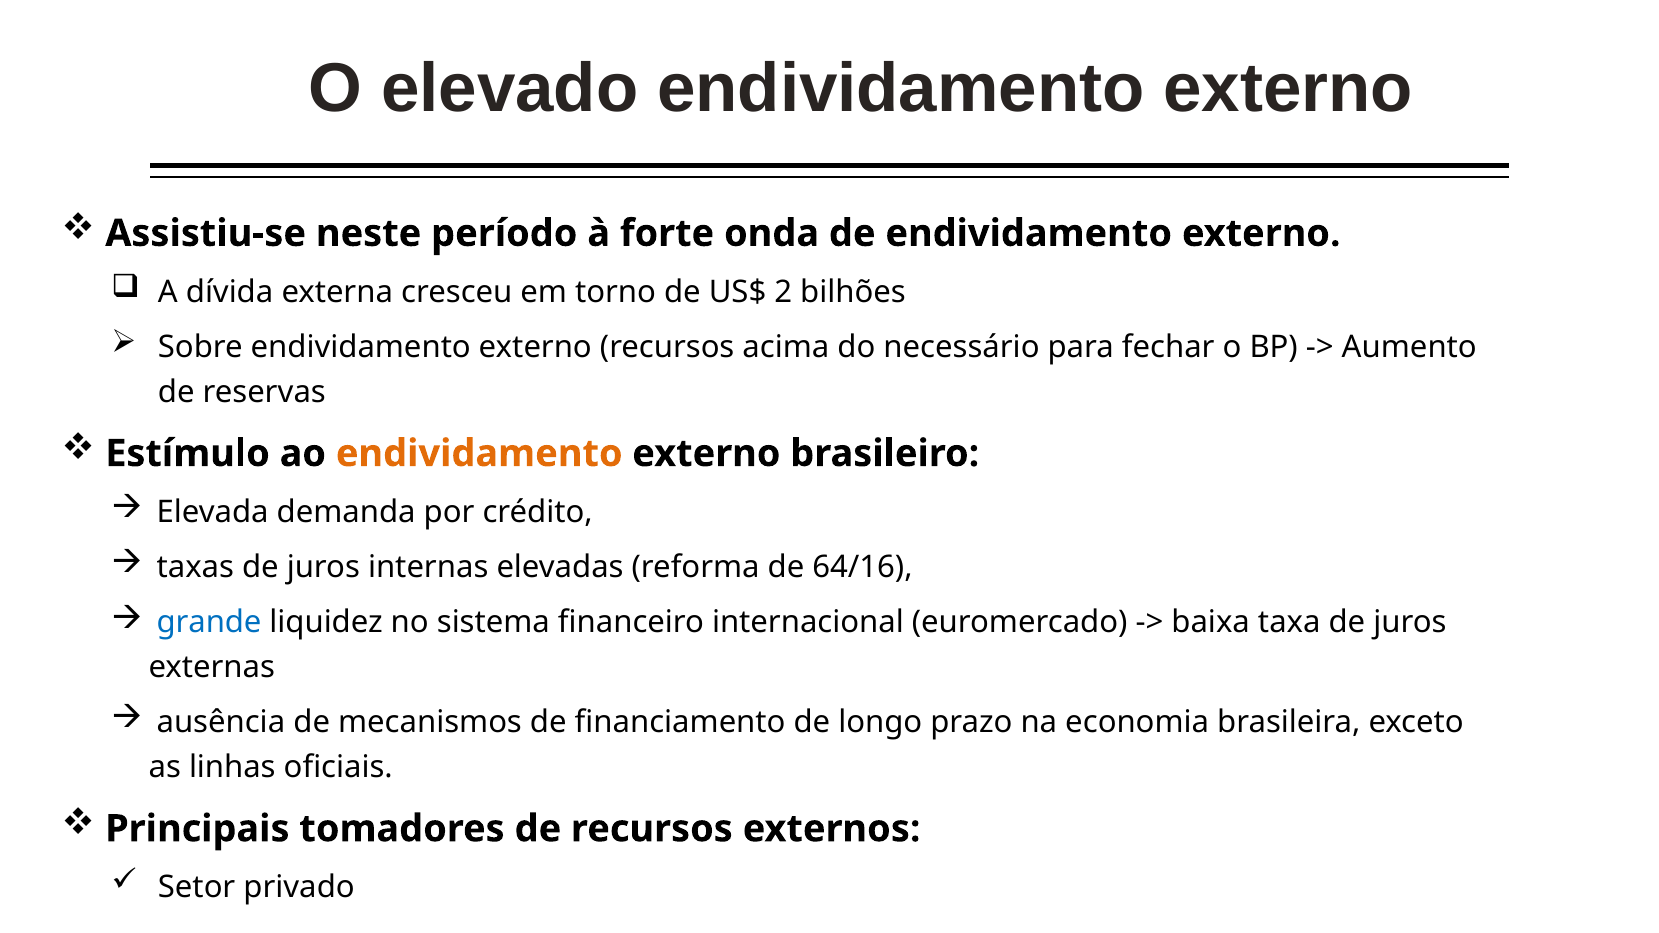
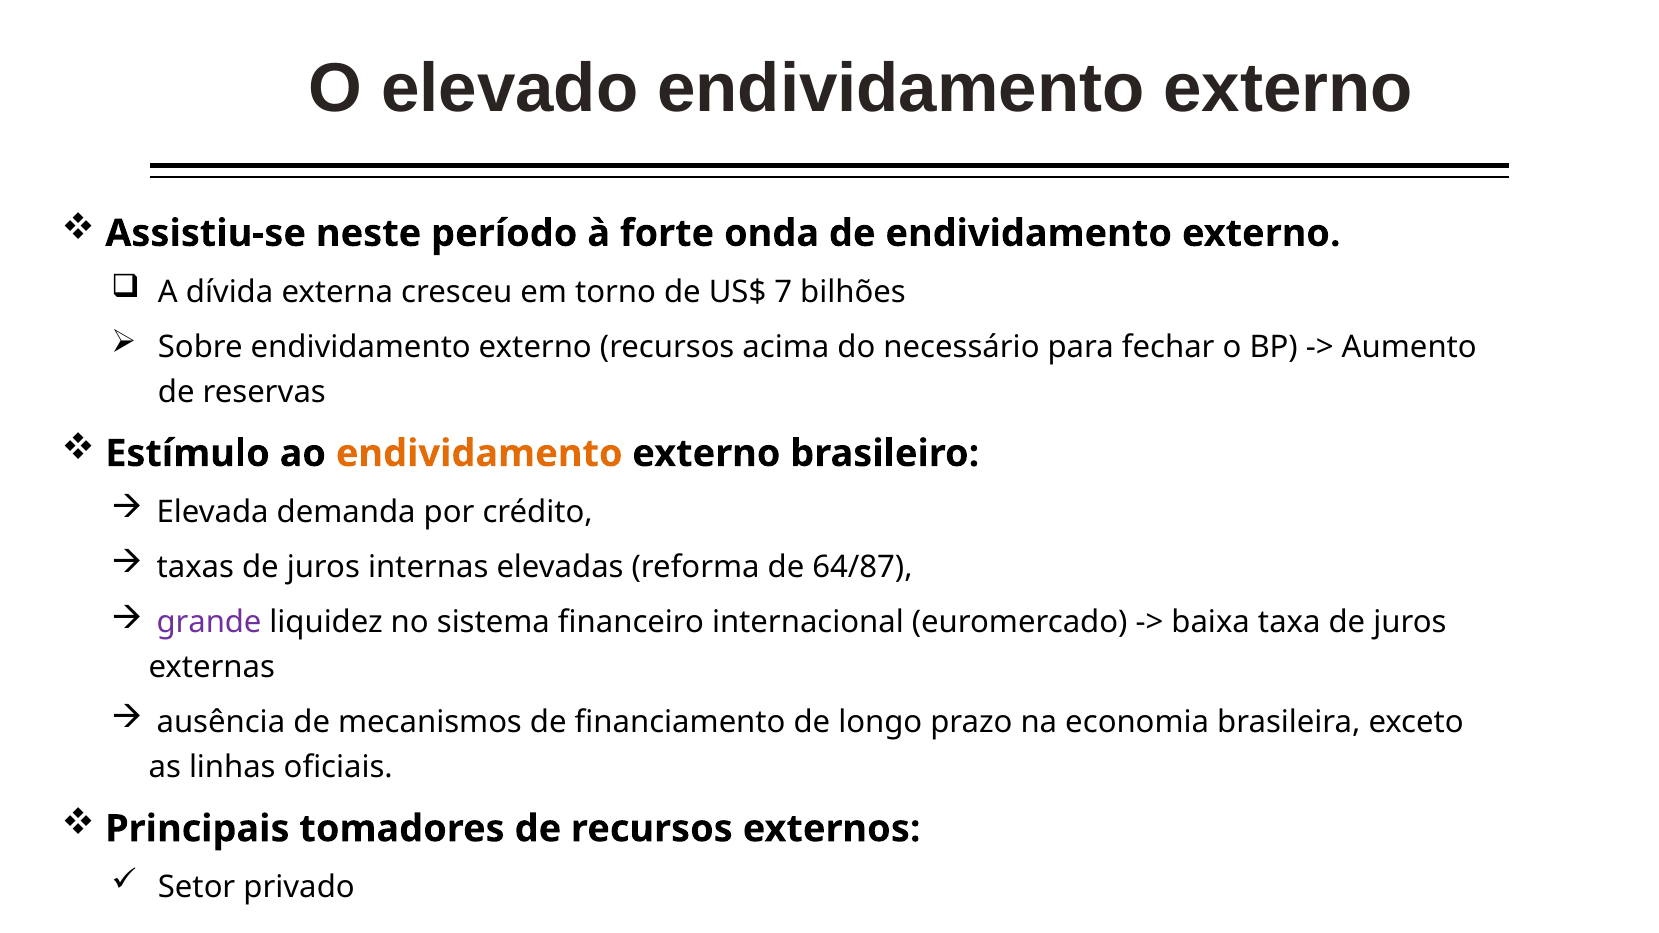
2: 2 -> 7 (783, 292)
64/16: 64/16 -> 64/87 (862, 568)
grande colour: blue -> purple (209, 623)
